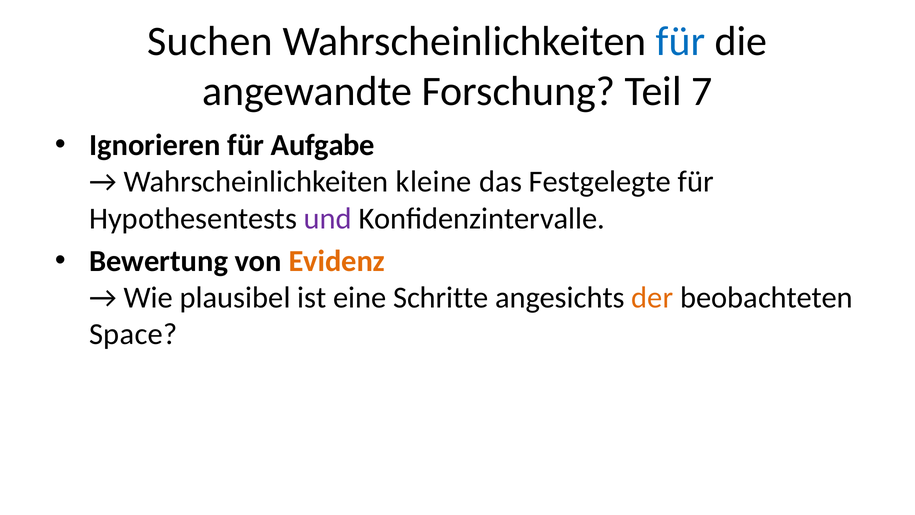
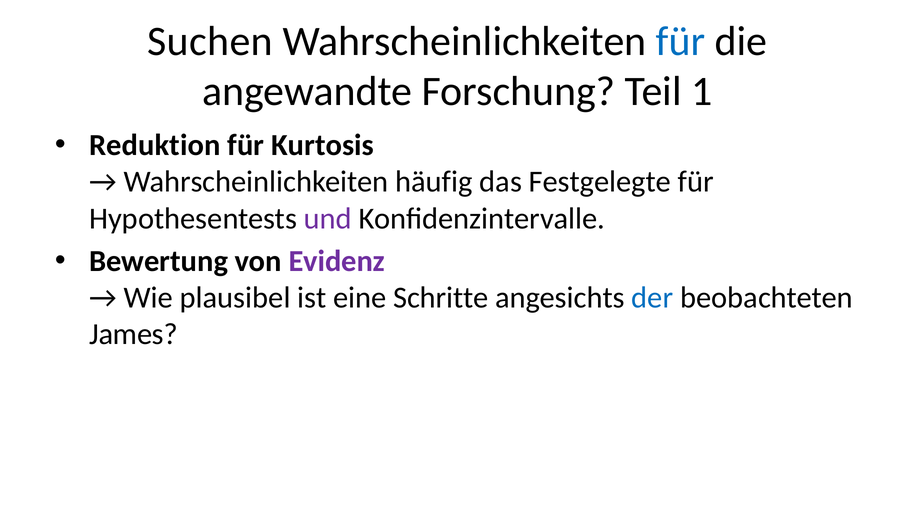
7: 7 -> 1 (702, 92)
Ignorieren: Ignorieren -> Reduktion (155, 145)
Aufgabe: Aufgabe -> Kurtosis (323, 145)
kleine: kleine -> häufig (434, 182)
Evidenz colour: orange -> purple (337, 261)
der colour: orange -> blue (652, 298)
Space: Space -> James (133, 334)
